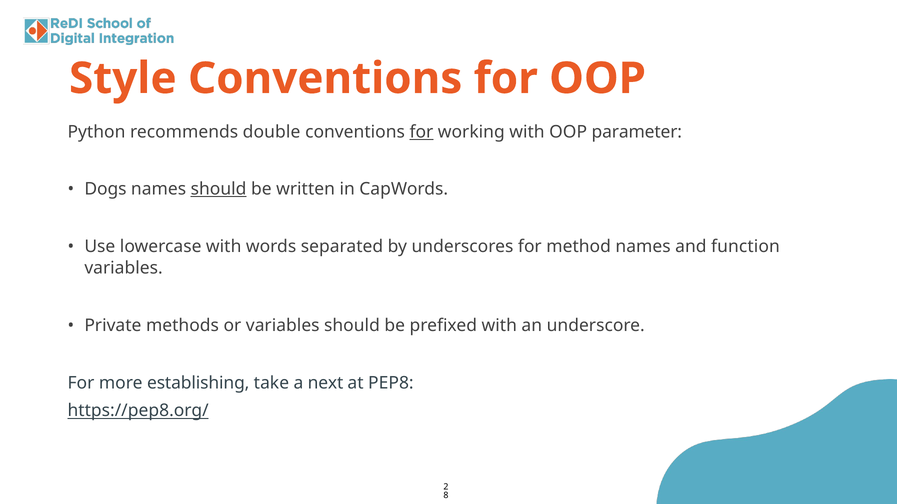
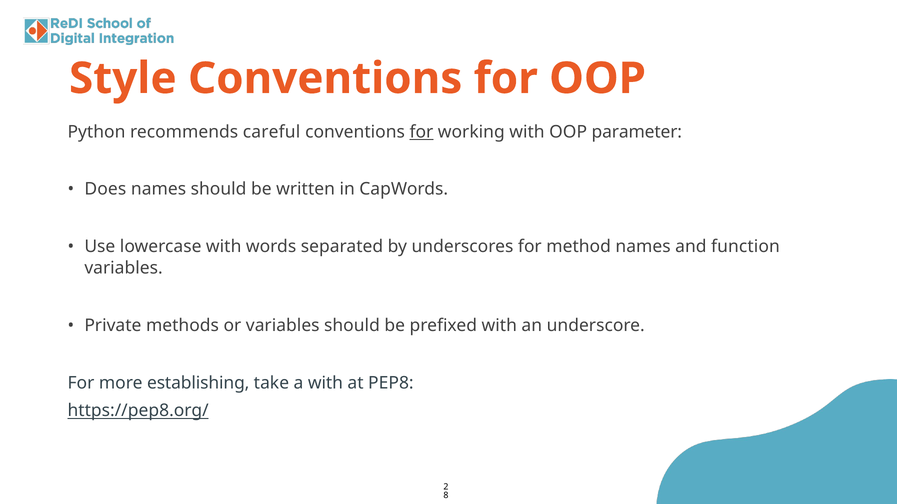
double: double -> careful (272, 132)
Dogs: Dogs -> Does (105, 189)
should underline: present -> none (219, 189)
a next: next -> with (325, 383)
